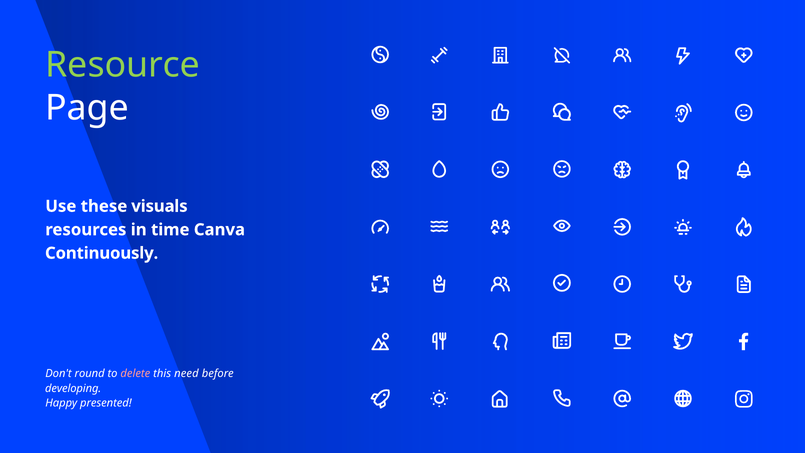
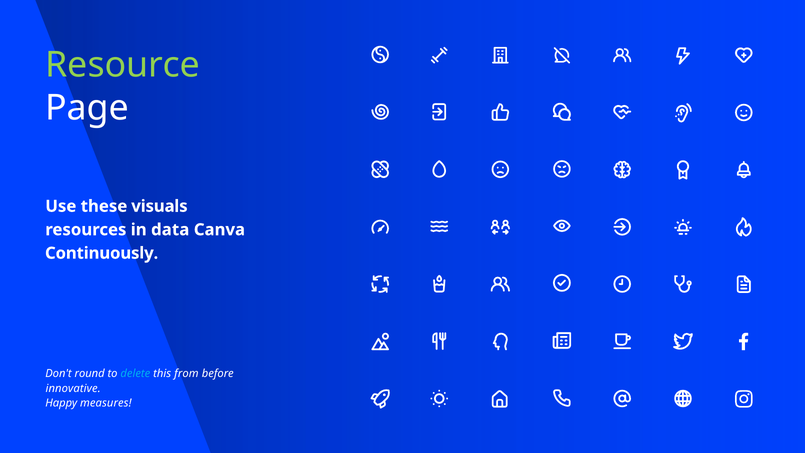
time: time -> data (170, 230)
delete colour: pink -> light blue (135, 374)
need: need -> from (186, 374)
developing: developing -> innovative (73, 388)
presented: presented -> measures (106, 403)
